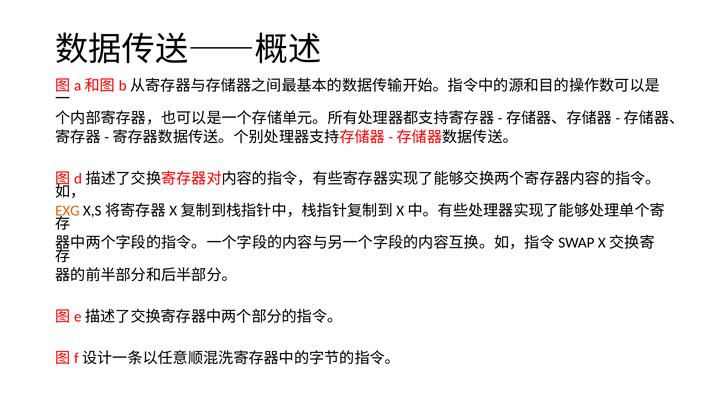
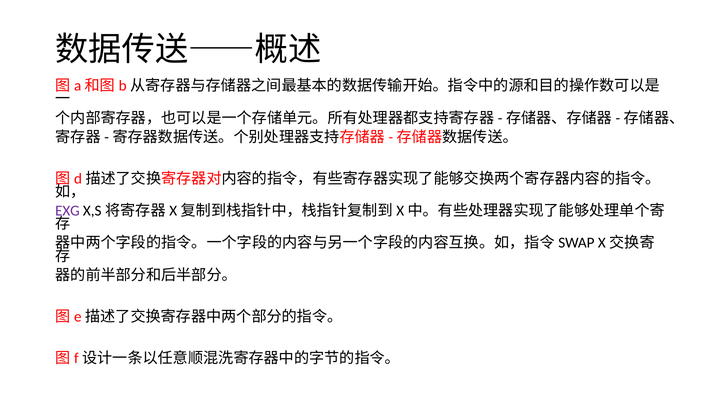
EXG colour: orange -> purple (67, 211)
